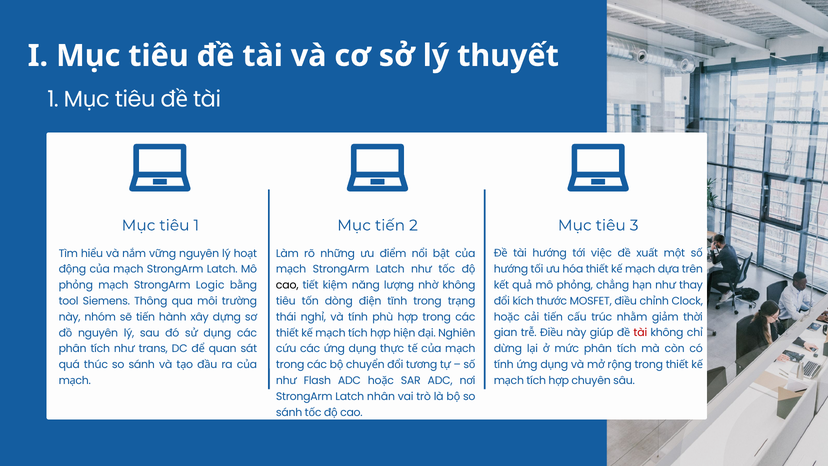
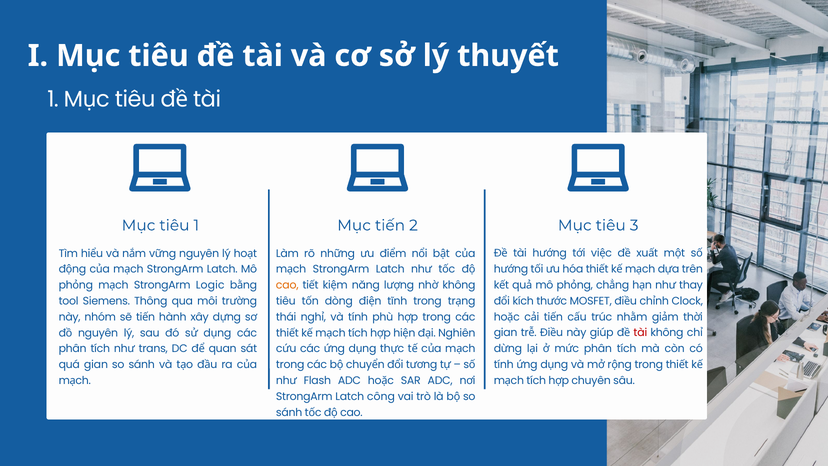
cao colour: black -> orange (287, 285)
quá thúc: thúc -> gian (96, 365)
nhân: nhân -> công (381, 396)
